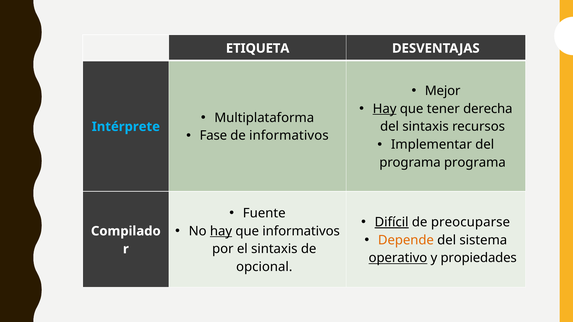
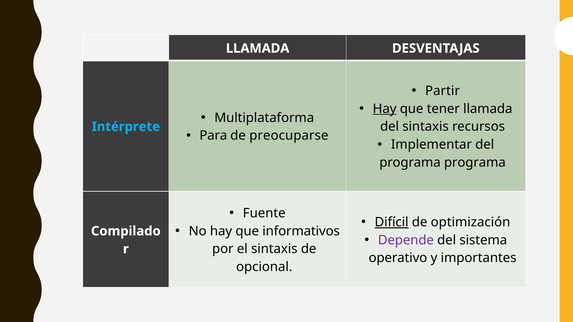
ETIQUETA: ETIQUETA -> LLAMADA (258, 48)
Mejor: Mejor -> Partir (443, 91)
tener derecha: derecha -> llamada (488, 109)
Fase: Fase -> Para (213, 136)
de informativos: informativos -> preocuparse (289, 136)
preocuparse: preocuparse -> optimización (471, 222)
hay underline: present -> none (221, 231)
Depende colour: orange -> purple (406, 240)
operativo underline: present -> none (398, 258)
propiedades: propiedades -> importantes (479, 258)
